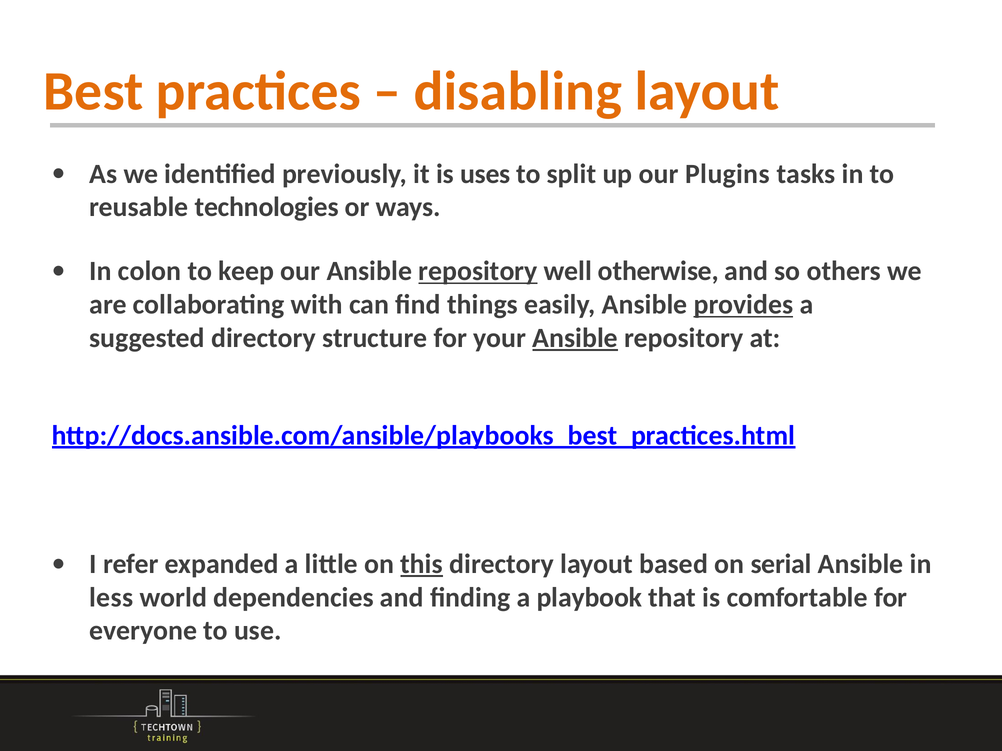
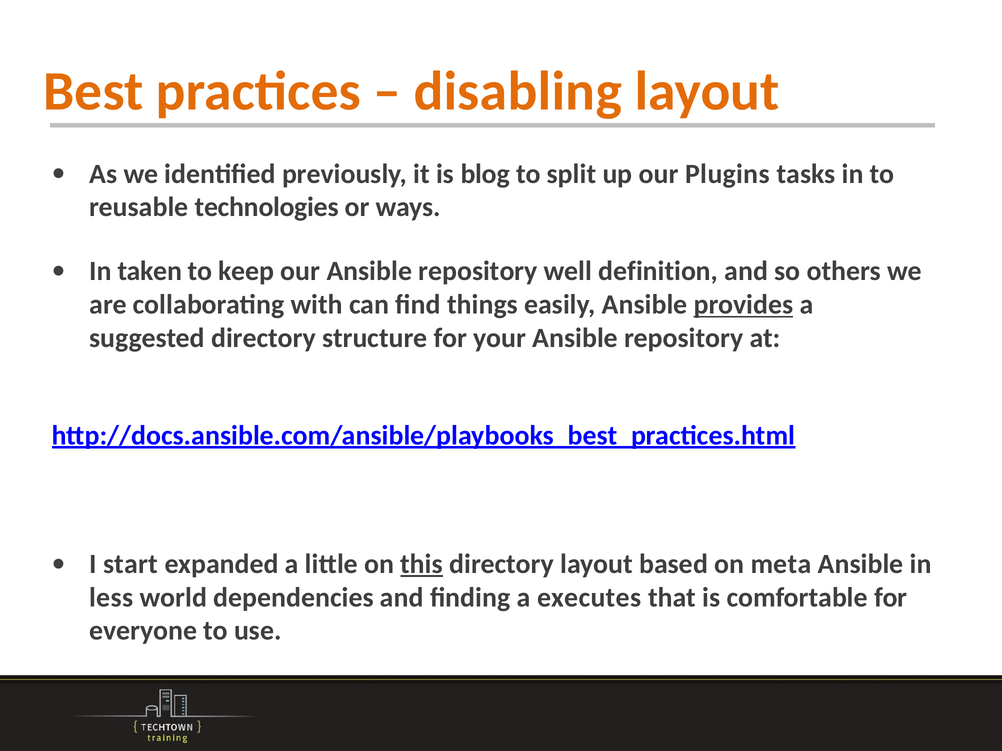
uses: uses -> blog (485, 174)
colon: colon -> taken (150, 271)
repository underline: present -> none (478, 271)
otherwise: otherwise -> definition (658, 271)
Ansible underline: present -> none (575, 338)
refer: refer -> start (131, 564)
serial: serial -> meta (781, 564)
playbook: playbook -> executes (589, 598)
